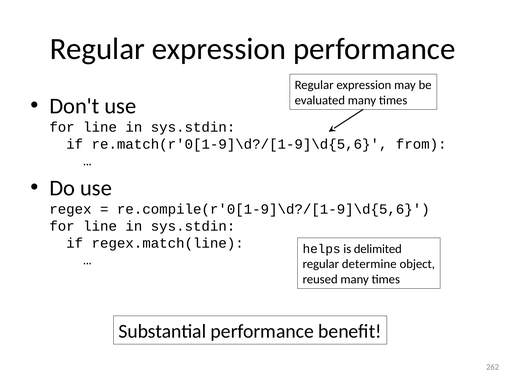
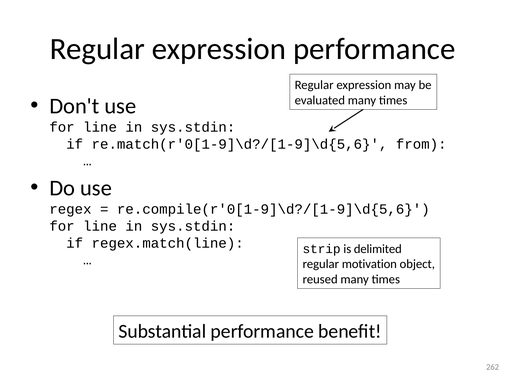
helps: helps -> strip (322, 249)
determine: determine -> motivation (369, 264)
